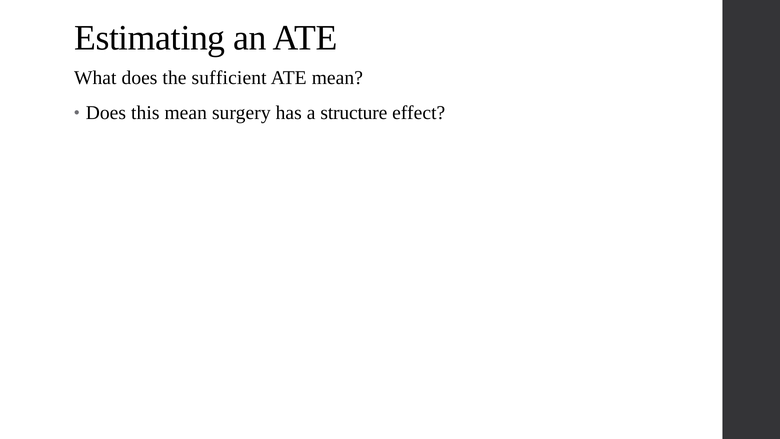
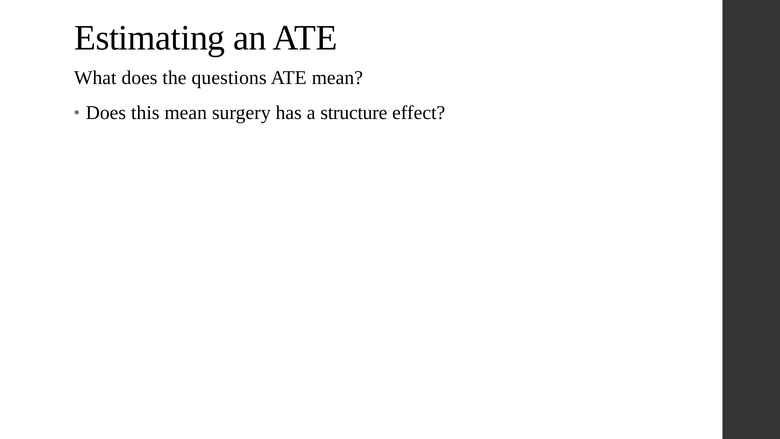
sufficient: sufficient -> questions (229, 78)
